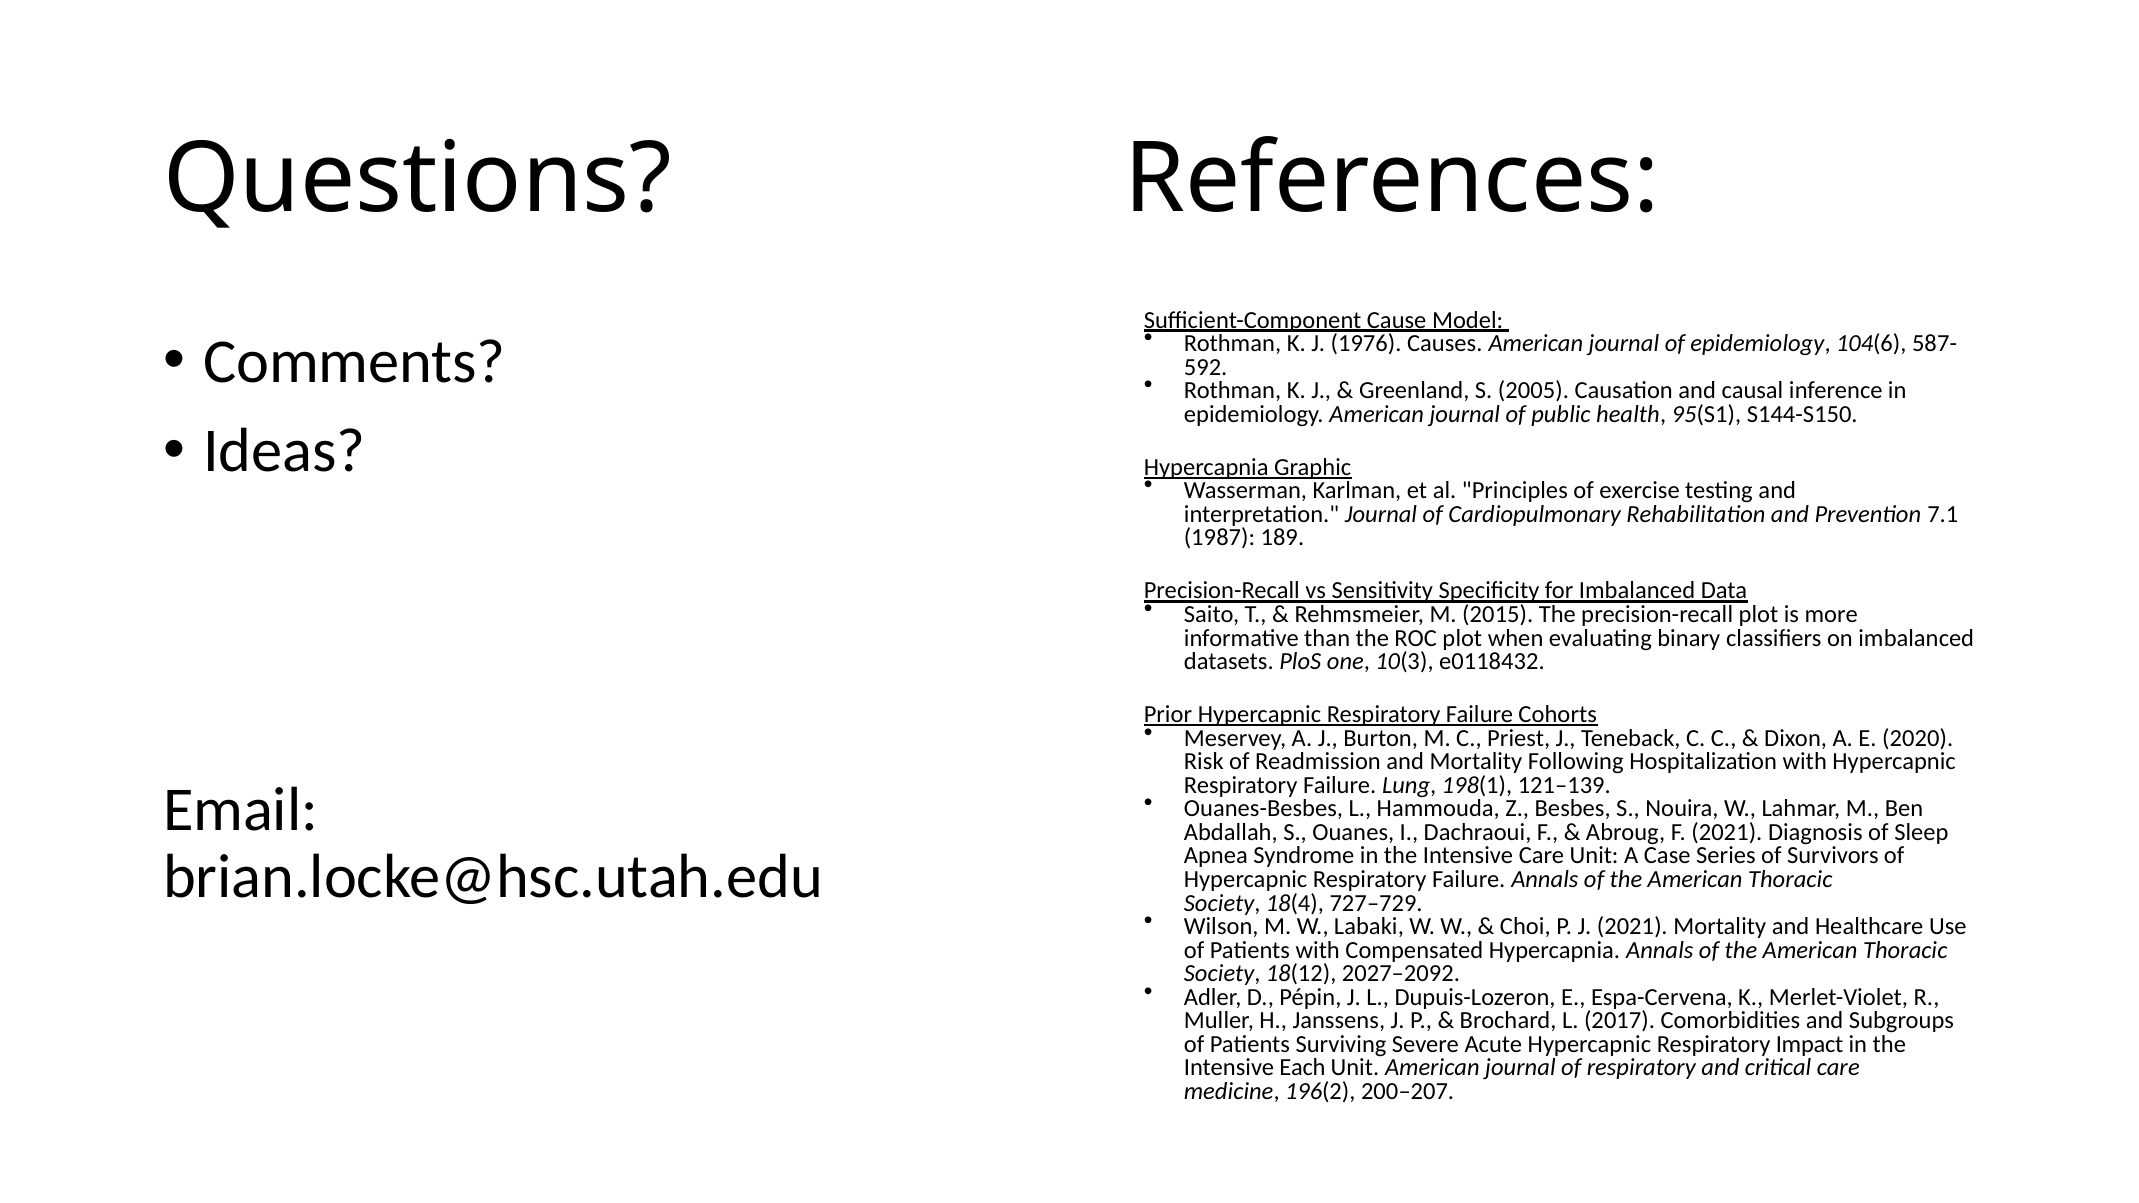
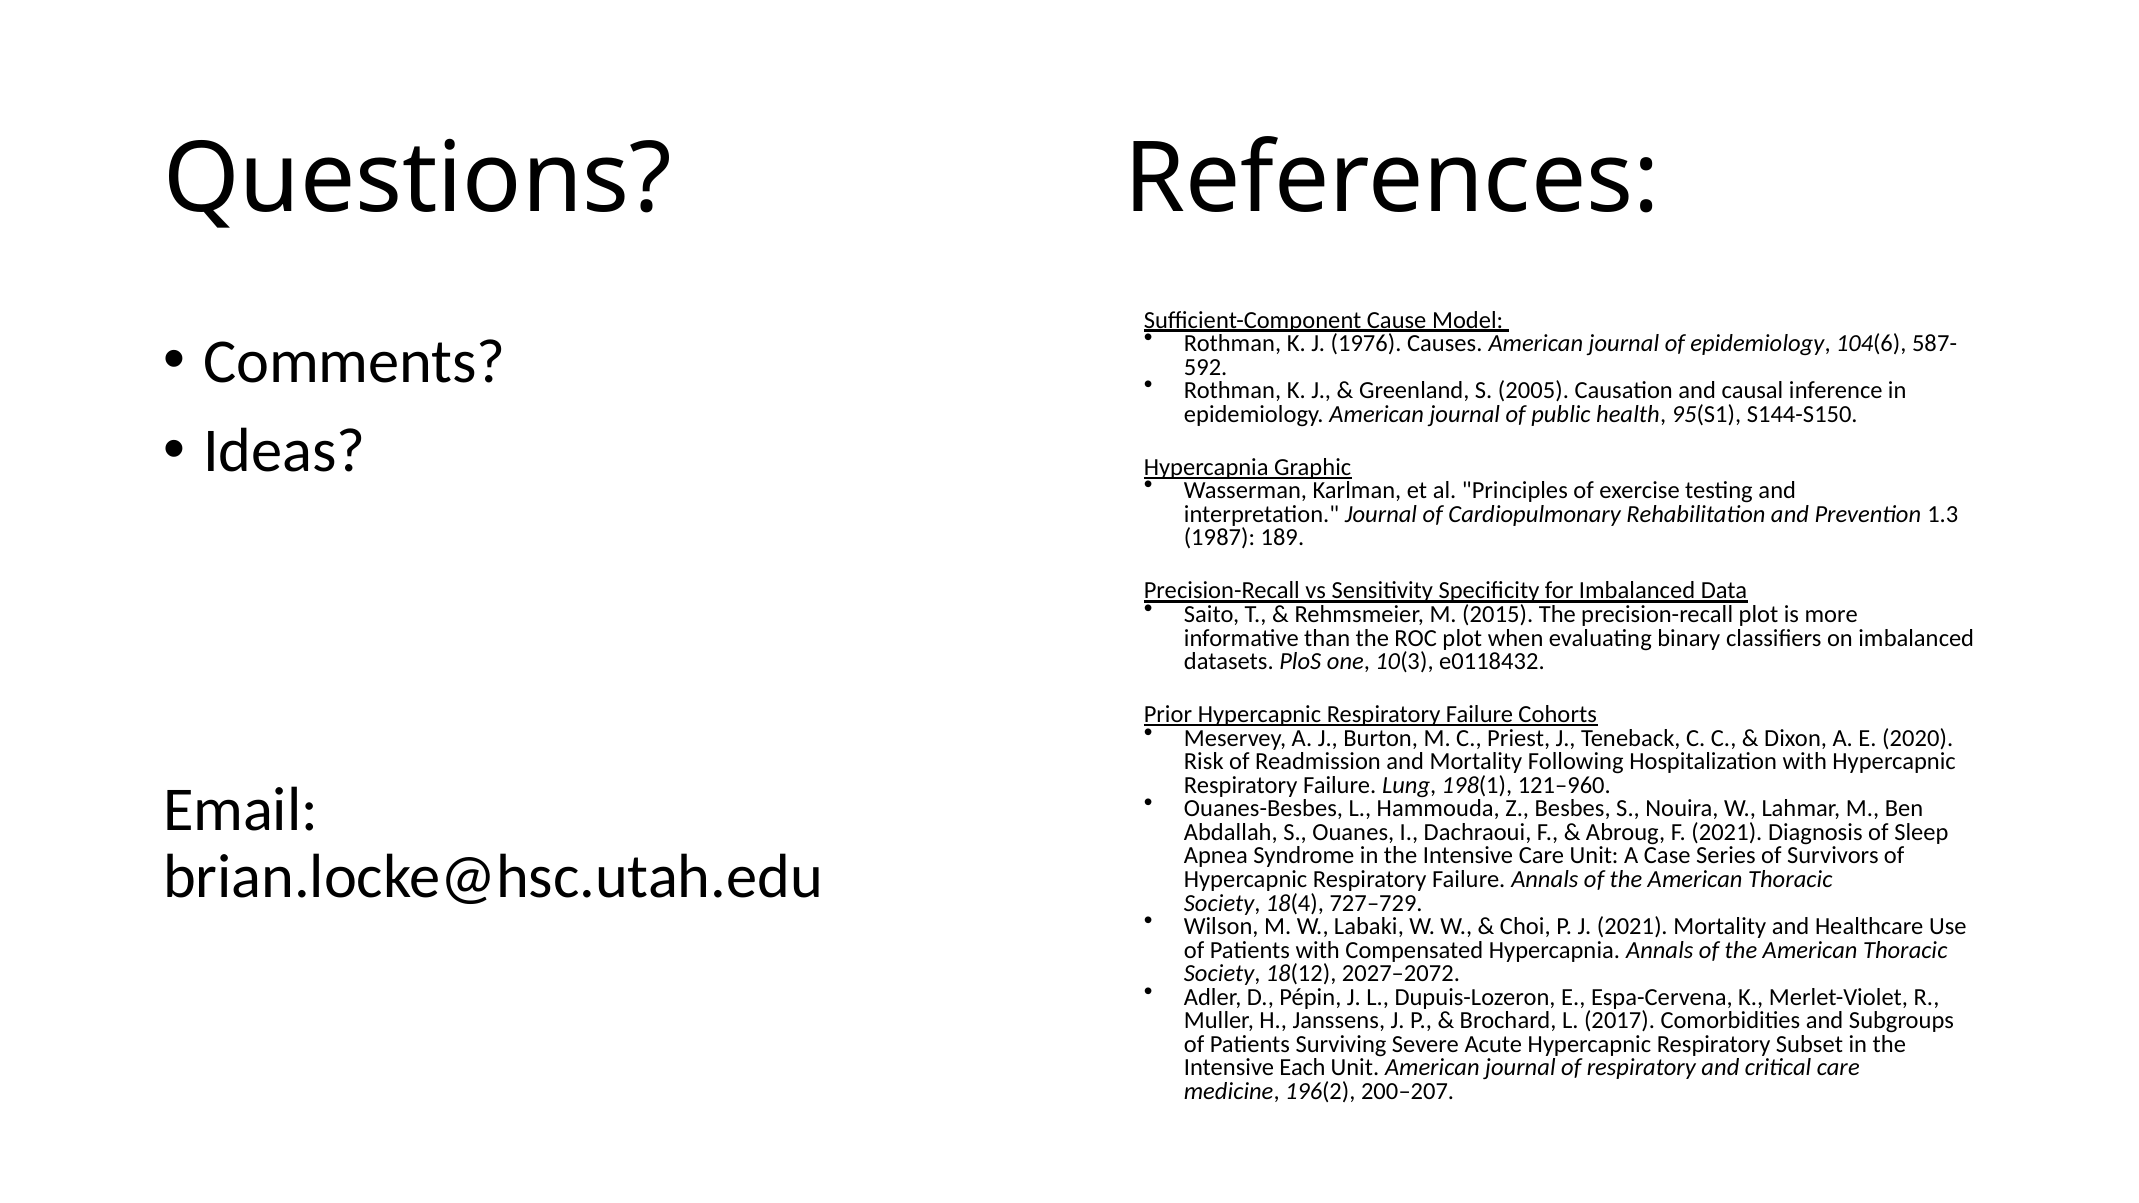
7.1: 7.1 -> 1.3 (1943, 514)
121–139: 121–139 -> 121–960 (1564, 785)
2027–2092: 2027–2092 -> 2027–2072 (1401, 974)
Impact: Impact -> Subset (1809, 1044)
